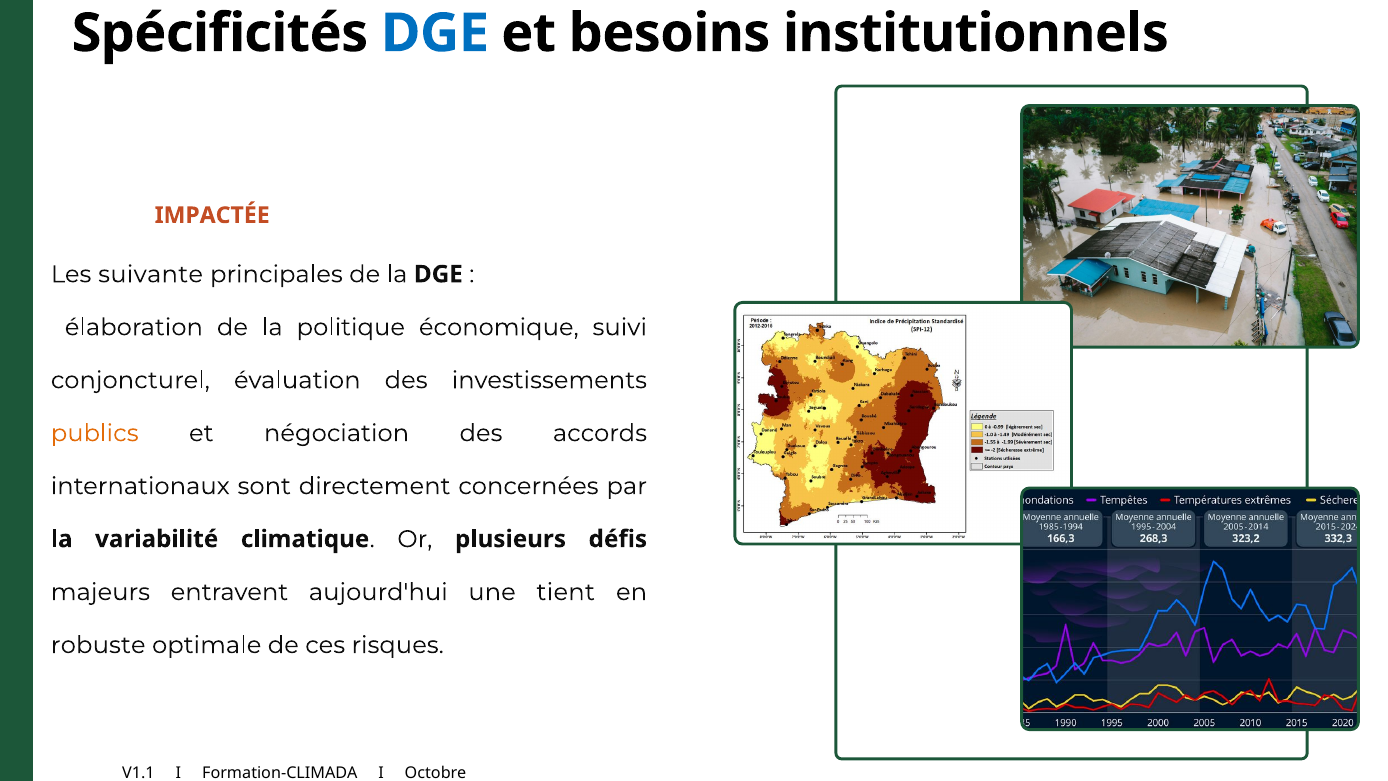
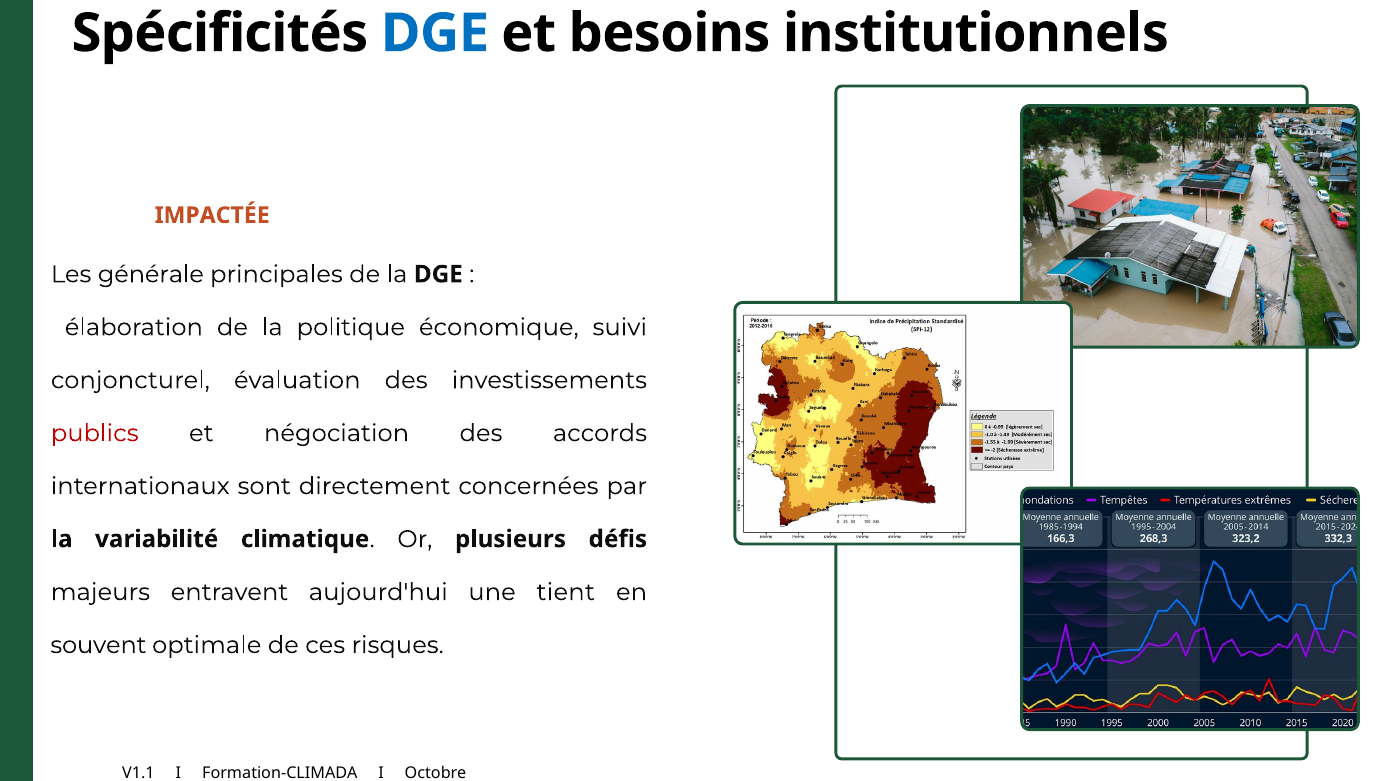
suivante: suivante -> générale (151, 274)
publics colour: orange -> red (95, 433)
robuste: robuste -> souvent (98, 645)
